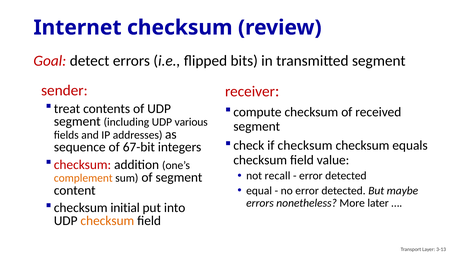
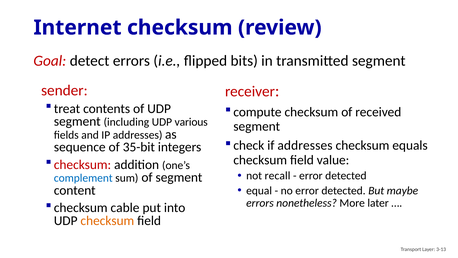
if checksum: checksum -> addresses (305, 145)
67-bit: 67-bit -> 35-bit (139, 147)
complement colour: orange -> blue (83, 178)
initial: initial -> cable (125, 208)
